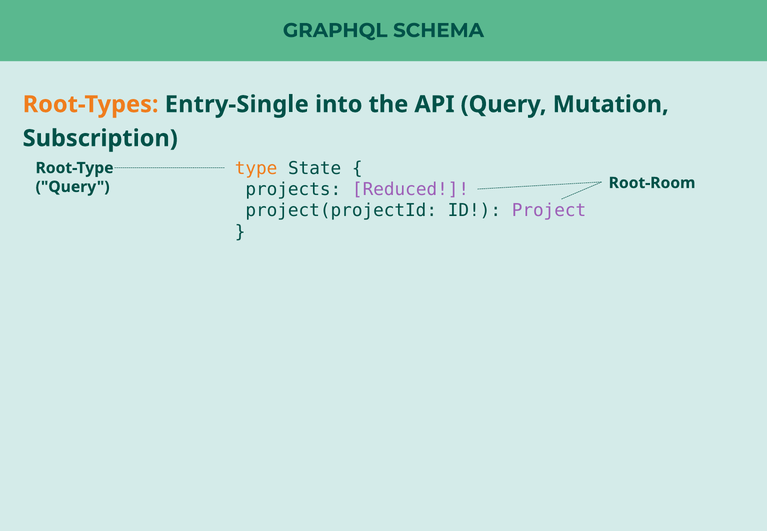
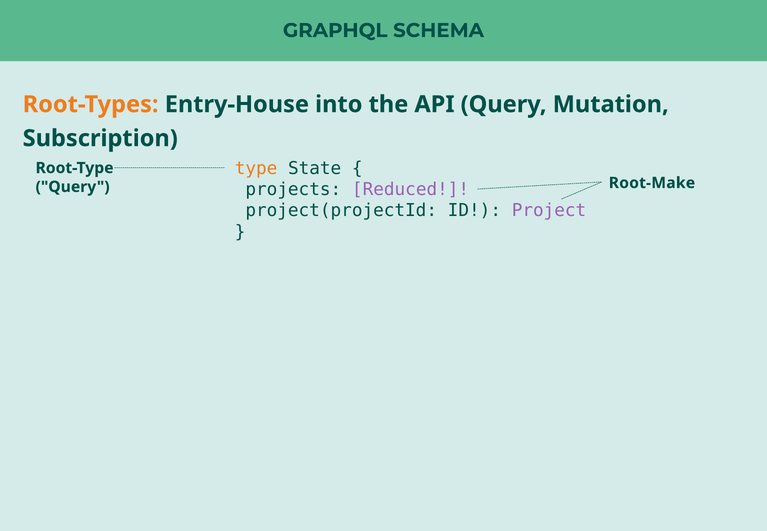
Entry-Single: Entry-Single -> Entry-House (237, 104)
Root-Room: Root-Room -> Root-Make (652, 183)
